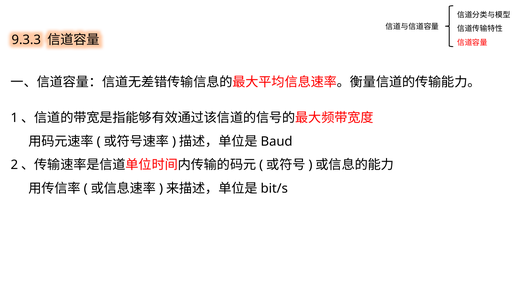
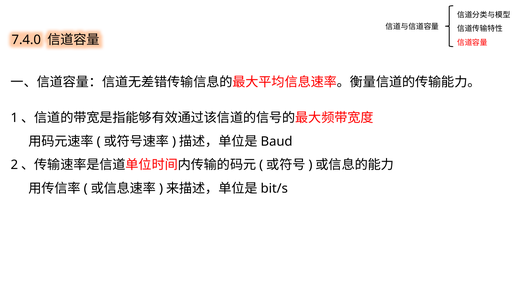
9.3.3: 9.3.3 -> 7.4.0 (26, 40)
